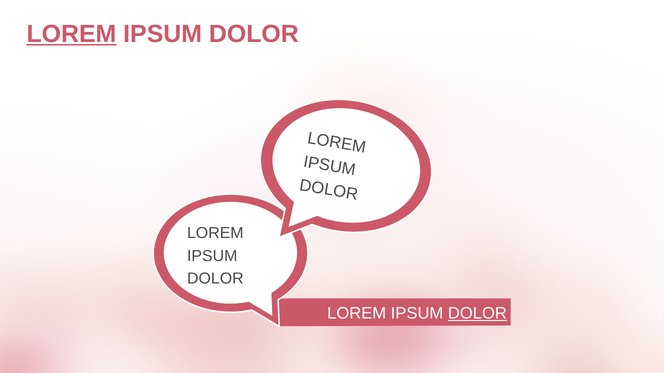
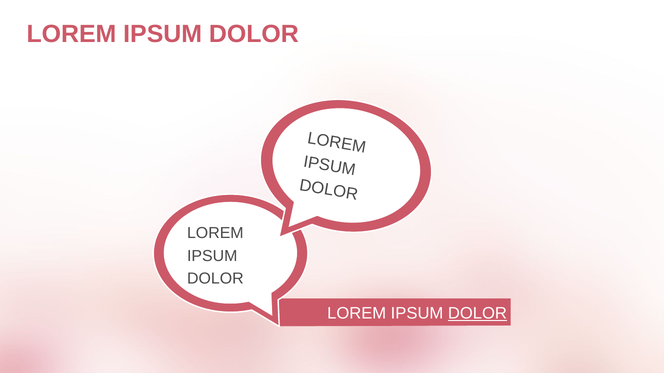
LOREM underline: present -> none (71, 34)
